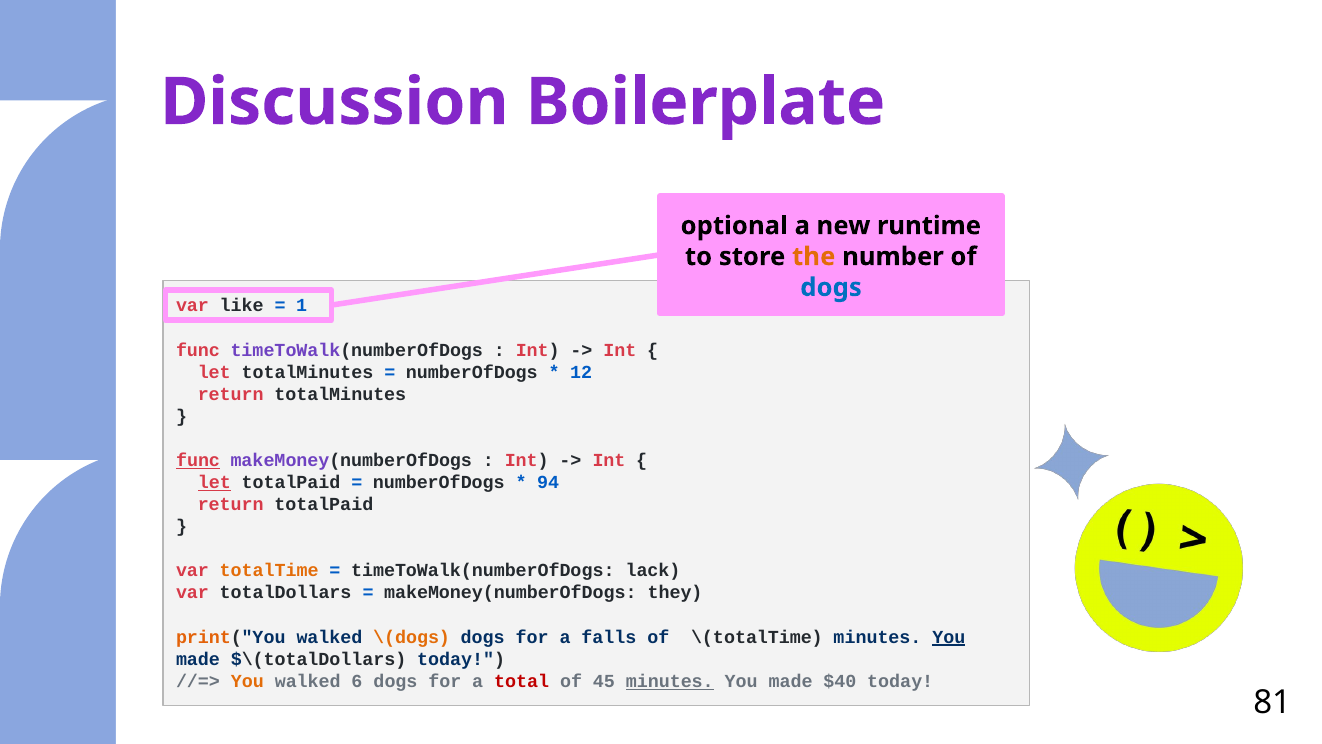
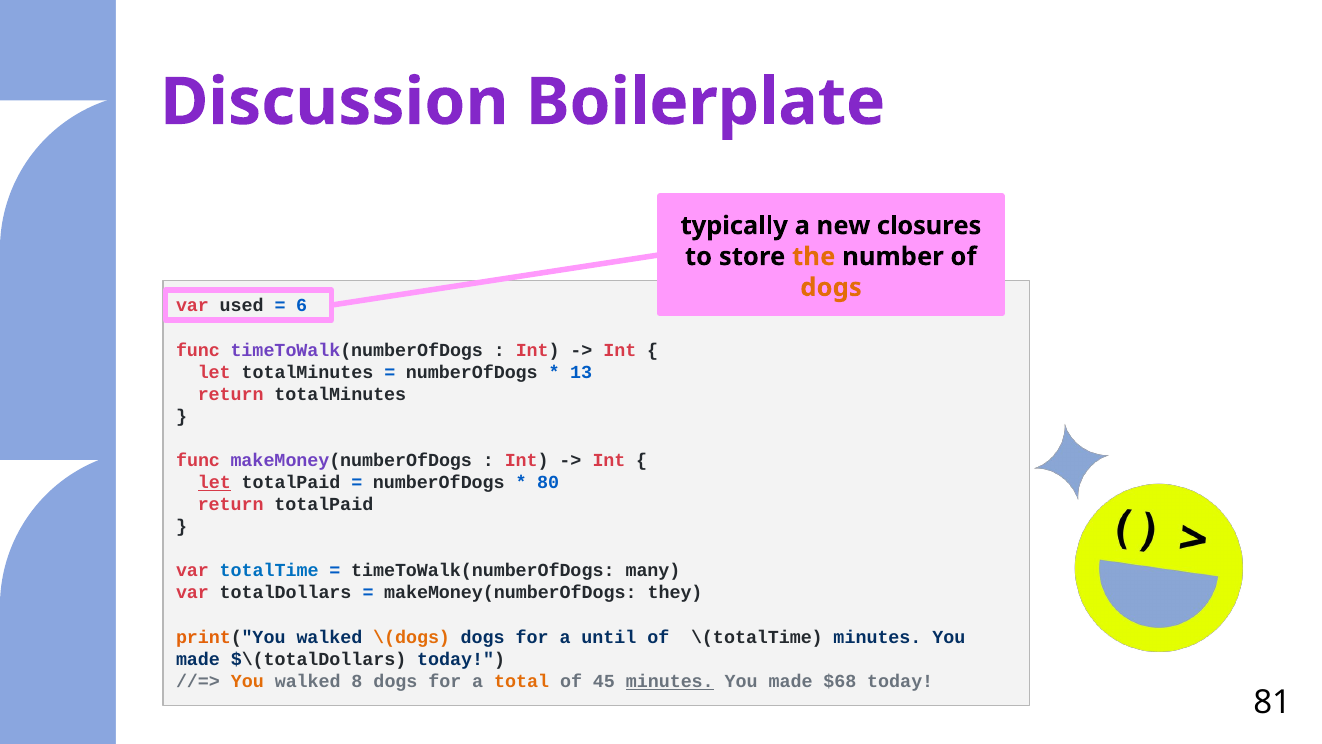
optional: optional -> typically (734, 226)
runtime: runtime -> closures (929, 226)
dogs colour: blue -> orange (831, 287)
like: like -> used (242, 306)
1: 1 -> 6 (302, 306)
12: 12 -> 13 (581, 372)
func underline: present -> none (198, 460)
94: 94 -> 80 (548, 482)
totalTime colour: orange -> blue (269, 571)
lack: lack -> many (653, 571)
falls: falls -> until (609, 637)
You underline: present -> none (949, 637)
6: 6 -> 8 (357, 681)
total colour: red -> orange (522, 681)
$40: $40 -> $68 (840, 681)
